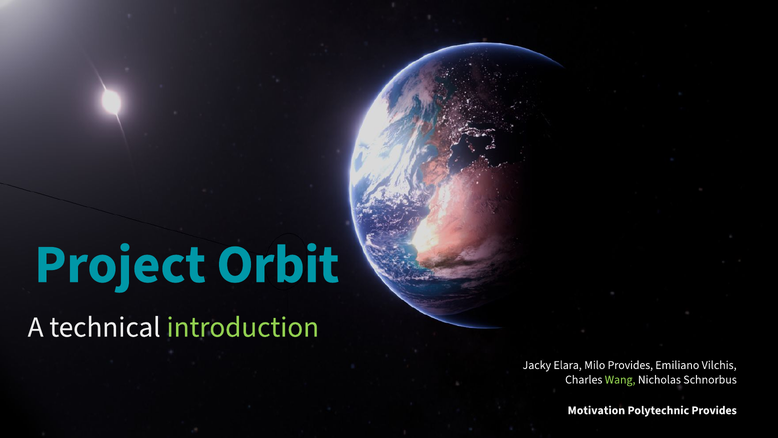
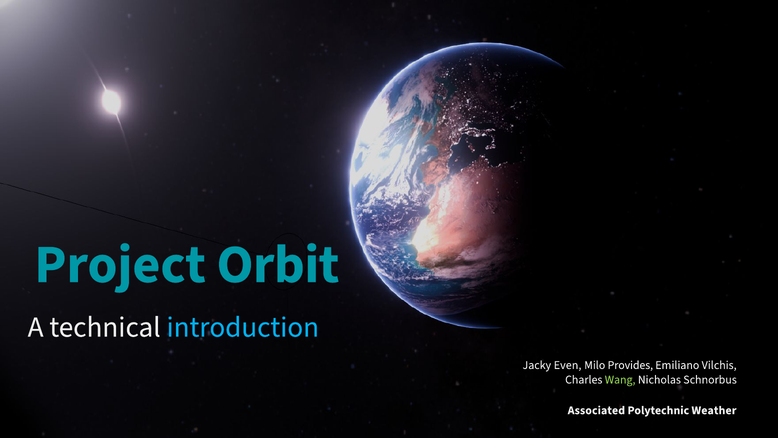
introduction colour: light green -> light blue (243, 327)
Elara: Elara -> Even (568, 365)
Motivation: Motivation -> Associated (596, 410)
Polytechnic Provides: Provides -> Weather (714, 410)
